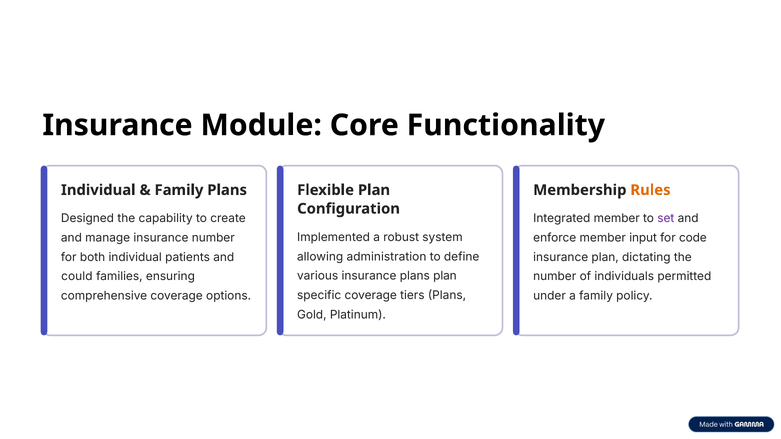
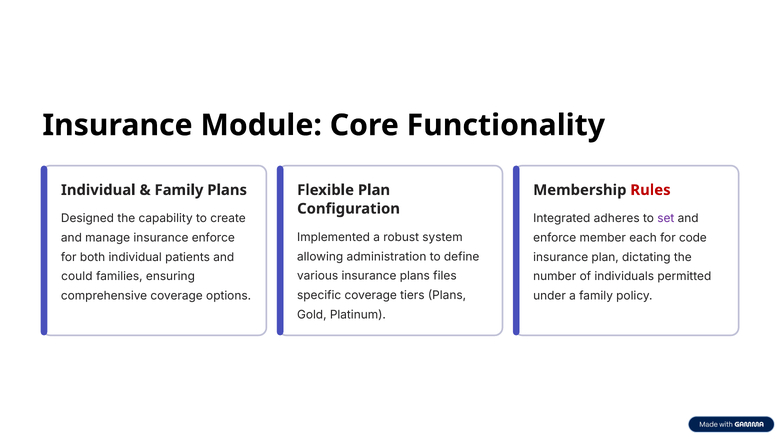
Rules colour: orange -> red (650, 190)
Integrated member: member -> adheres (617, 219)
insurance number: number -> enforce (213, 238)
input: input -> each (643, 238)
plans plan: plan -> files (445, 276)
